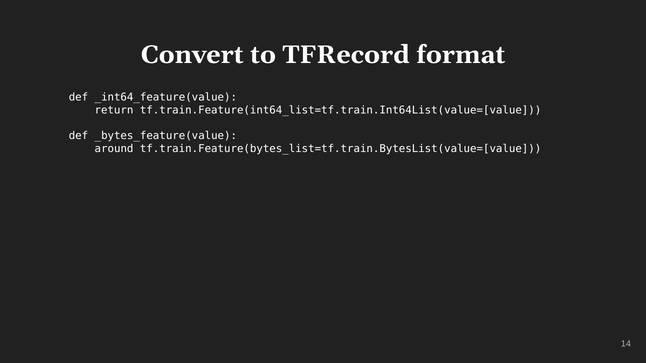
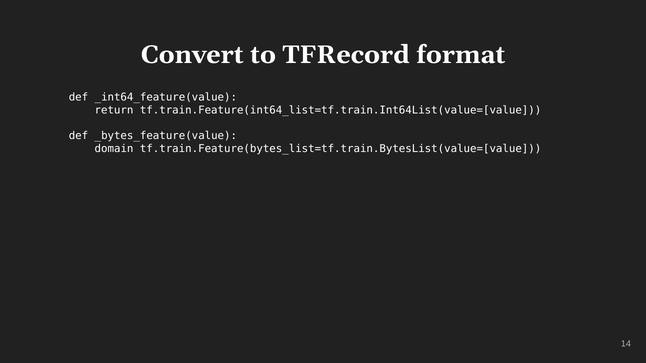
around: around -> domain (114, 149)
